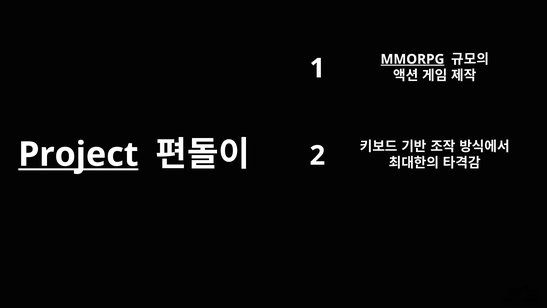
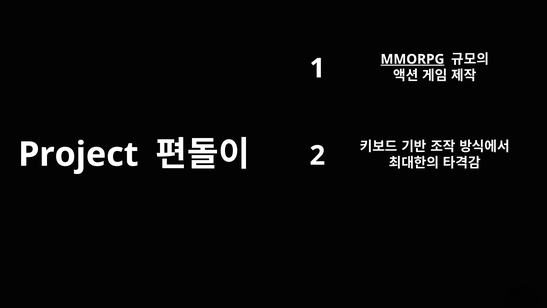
Project underline: present -> none (78, 154)
